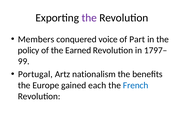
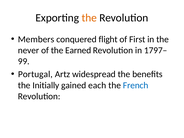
the colour: purple -> orange (89, 18)
voice: voice -> flight (108, 39)
Part: Part -> First (137, 39)
policy: policy -> never (29, 50)
nationalism: nationalism -> widespread (94, 74)
Europe: Europe -> Initially (46, 85)
